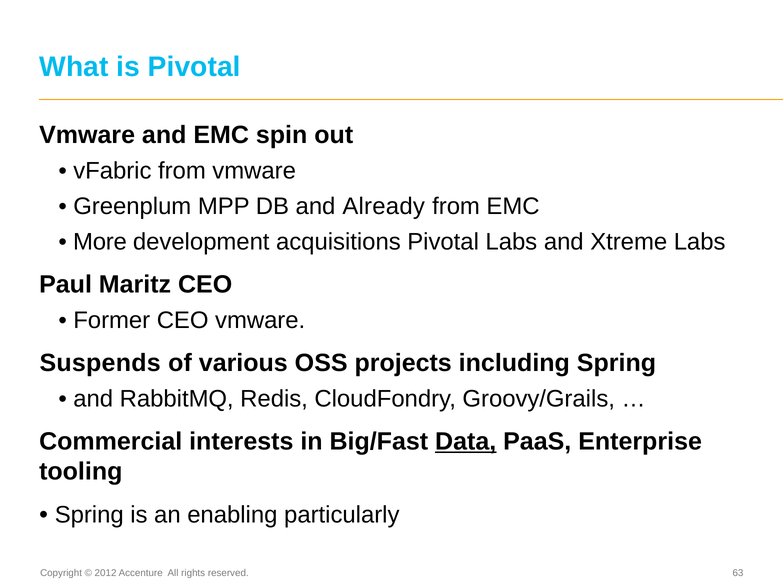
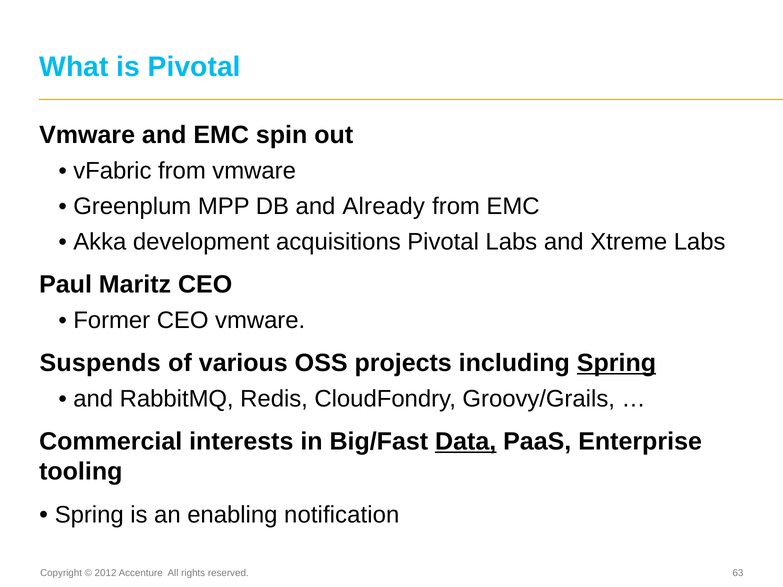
More: More -> Akka (100, 242)
Spring underline: none -> present (616, 363)
particularly: particularly -> notification (342, 515)
